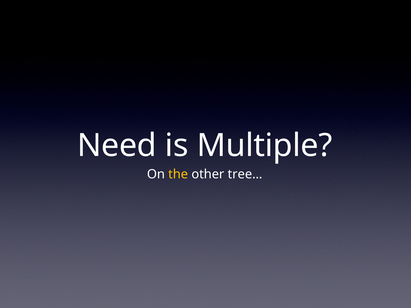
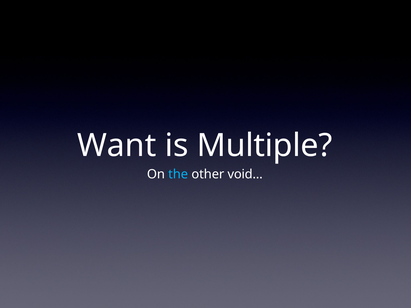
Need: Need -> Want (117, 146)
the colour: yellow -> light blue (178, 175)
tree…: tree… -> void… (245, 175)
